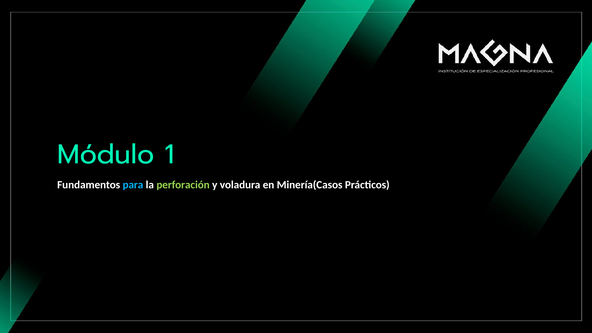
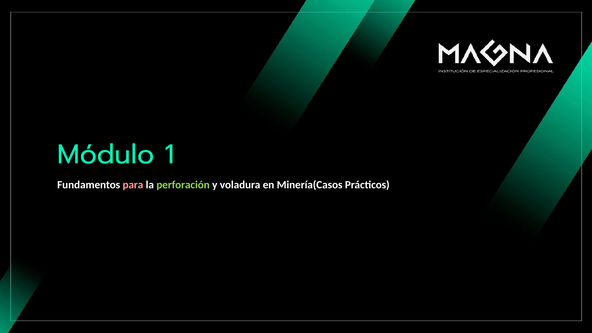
para colour: light blue -> pink (133, 185)
